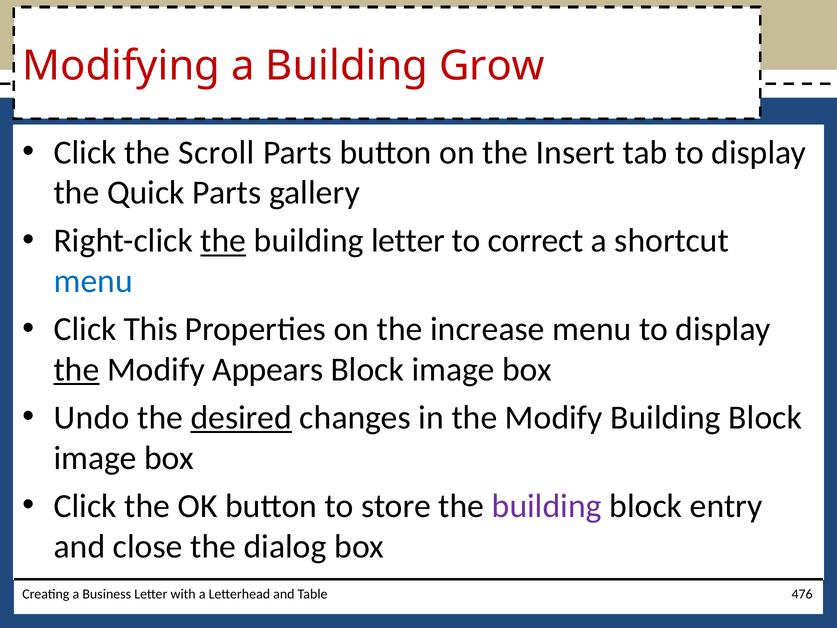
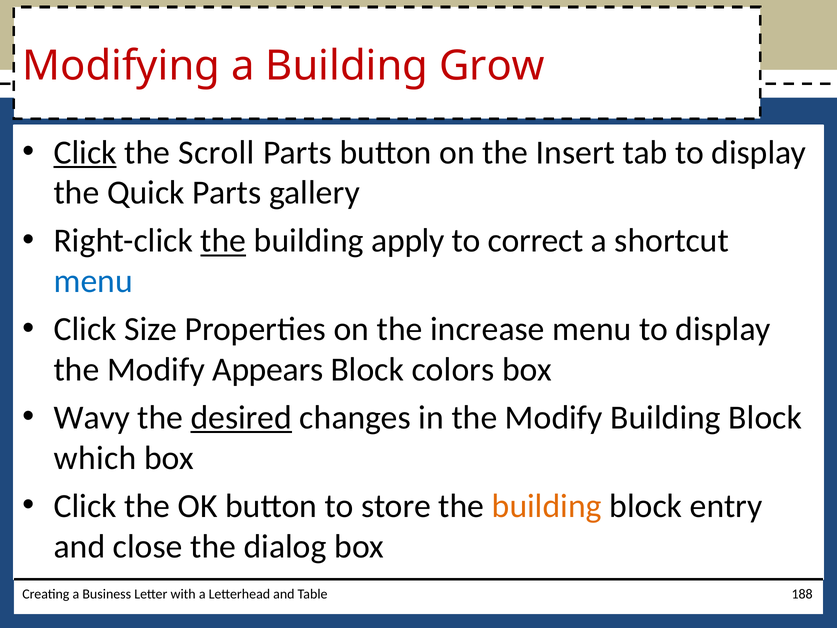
Click underline: none -> present (85, 152)
building letter: letter -> apply (408, 241)
This: This -> Size (151, 329)
the underline: present -> none (77, 370)
image: image -> colors (453, 370)
Undo: Undo -> Wavy (92, 417)
image: image -> which (95, 458)
building colour: purple -> orange (547, 506)
476: 476 -> 188 (802, 594)
